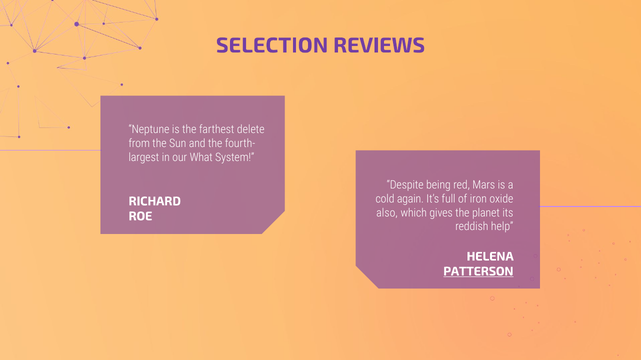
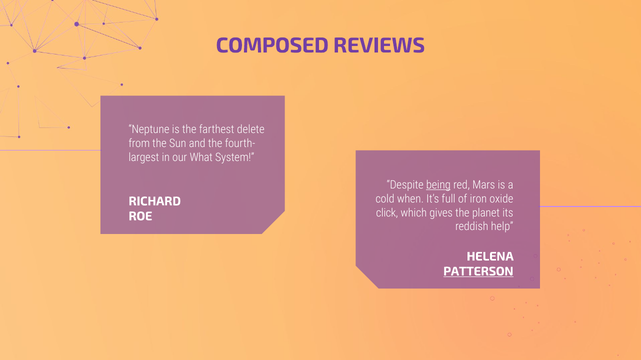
SELECTION: SELECTION -> COMPOSED (272, 45)
being underline: none -> present (438, 185)
again: again -> when (410, 199)
also: also -> click (387, 213)
